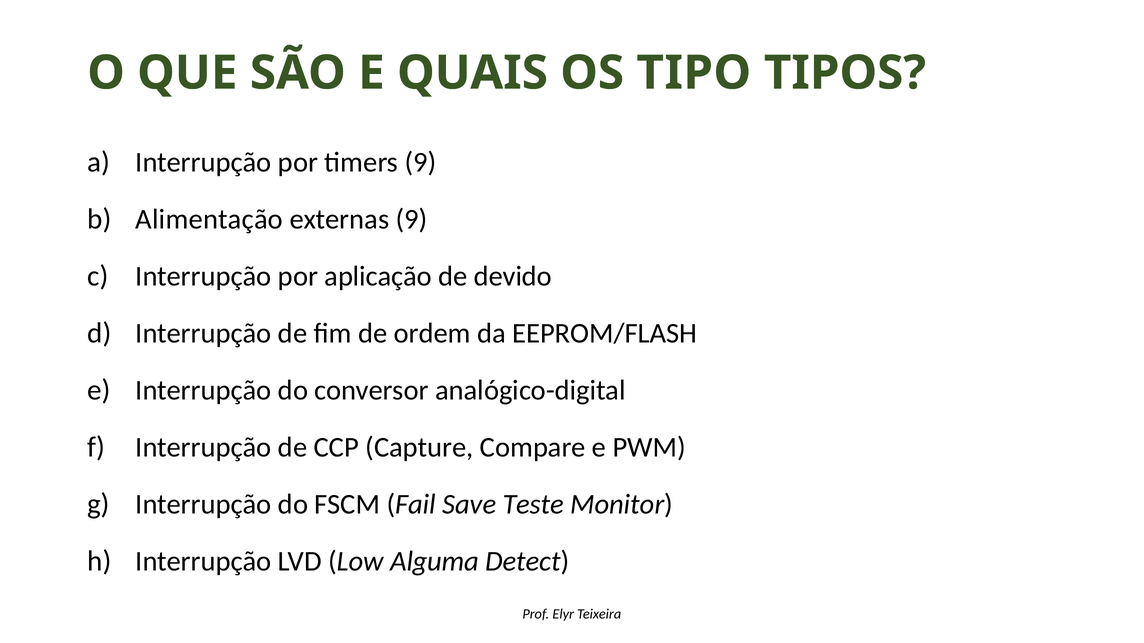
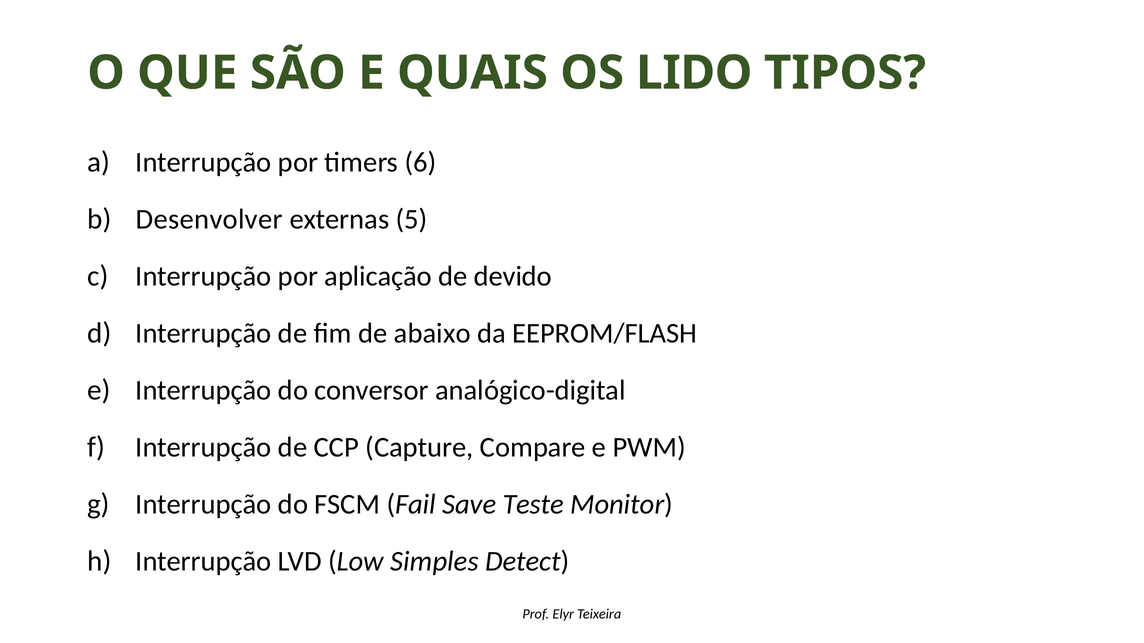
TIPO: TIPO -> LIDO (694, 73)
timers 9: 9 -> 6 (420, 163)
Alimentação: Alimentação -> Desenvolver (209, 220)
externas 9: 9 -> 5 (412, 220)
ordem: ordem -> abaixo (432, 334)
Alguma: Alguma -> Simples (435, 562)
